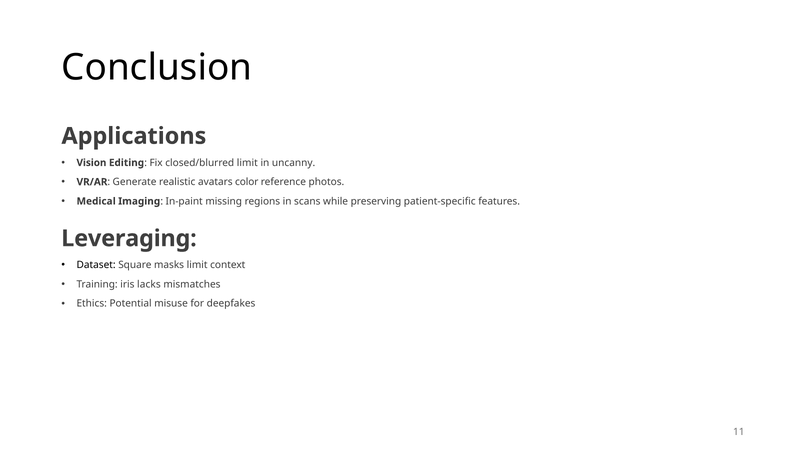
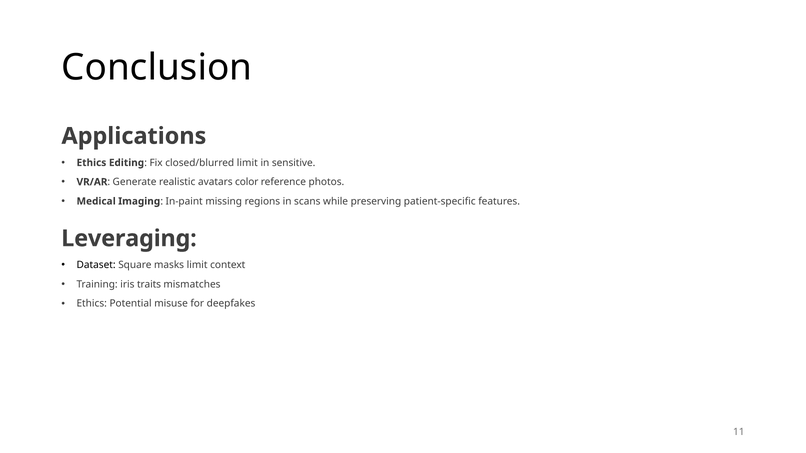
Vision: Vision -> Ethics (91, 163)
uncanny: uncanny -> sensitive (294, 163)
lacks: lacks -> traits (149, 285)
